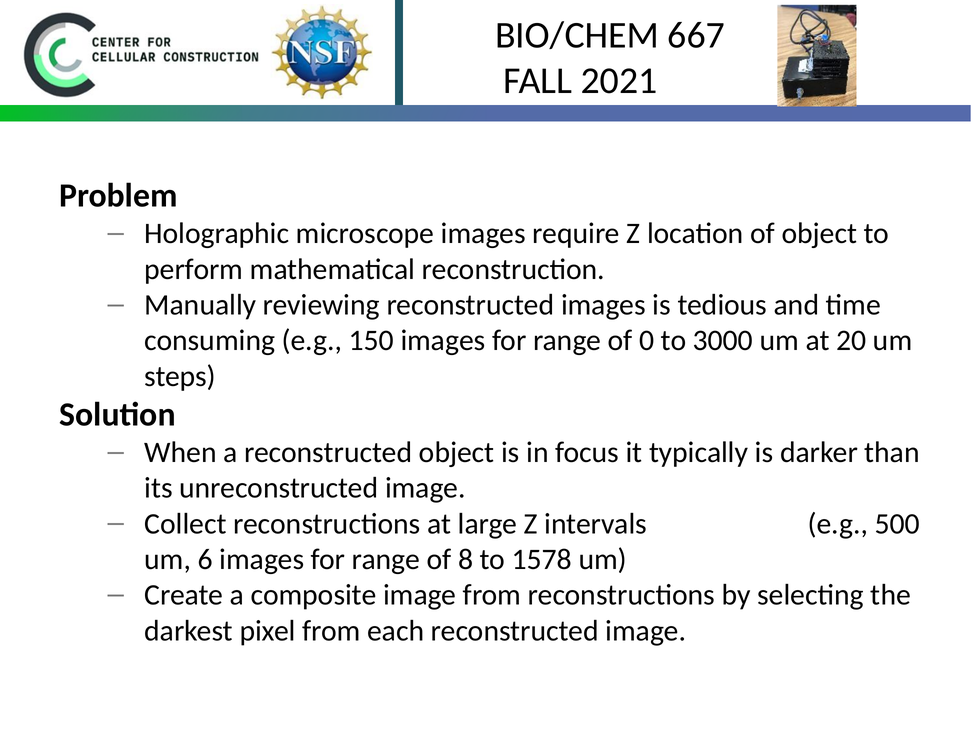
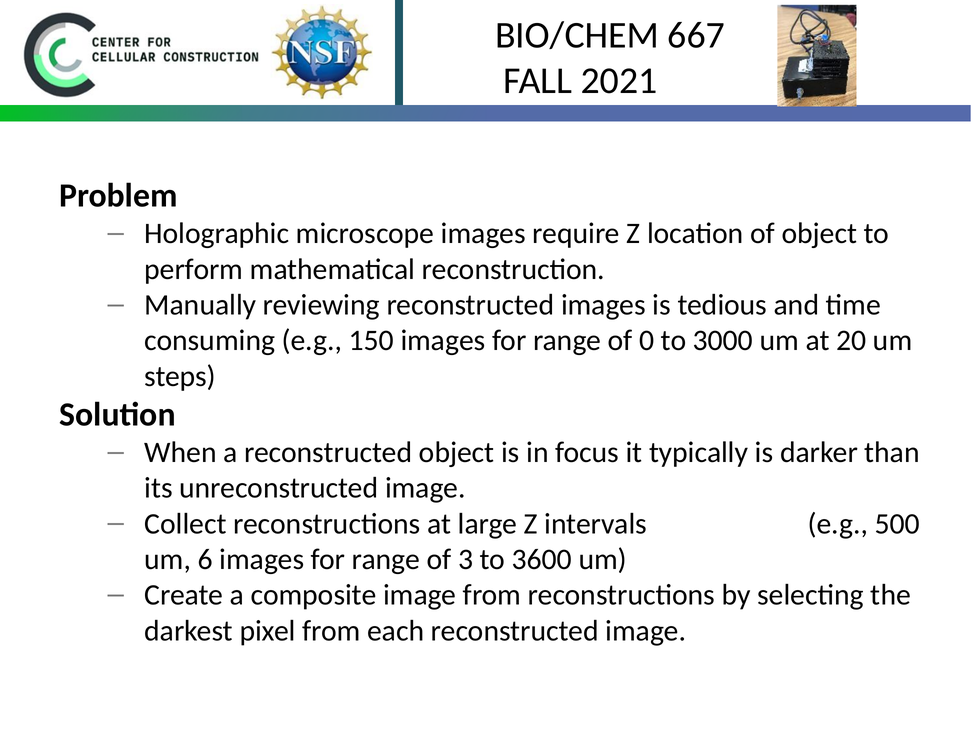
8: 8 -> 3 (466, 559)
1578: 1578 -> 3600 (542, 559)
